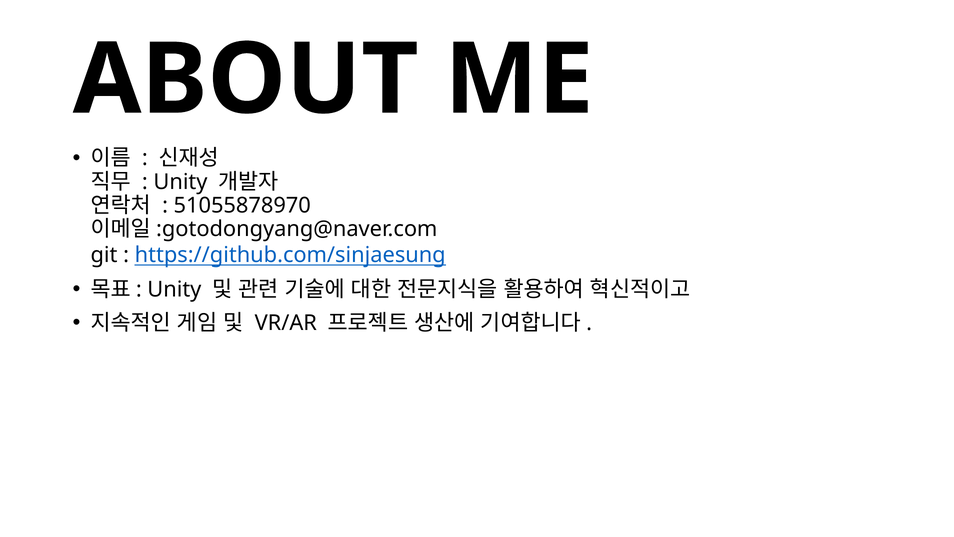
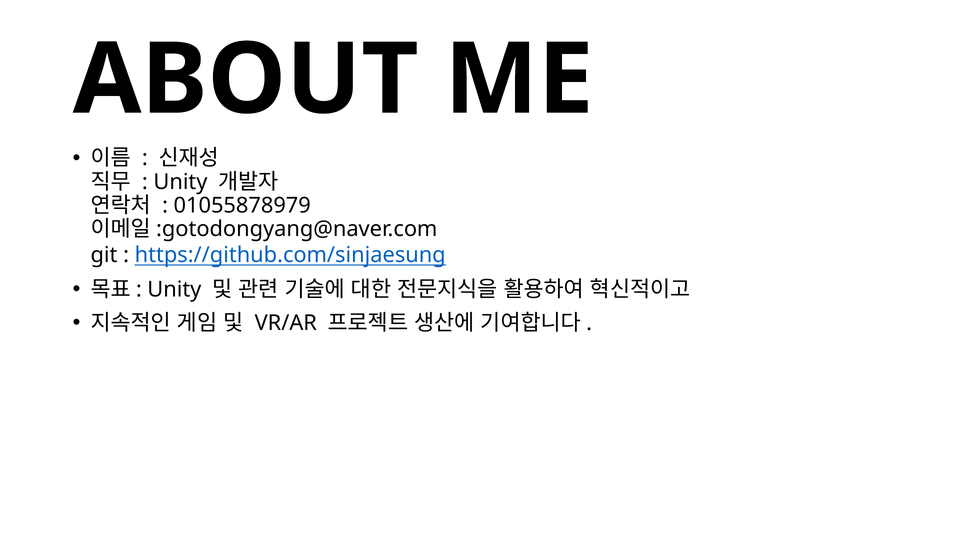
51055878970: 51055878970 -> 01055878979 (242, 205)
